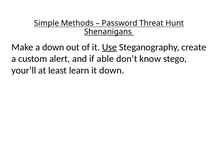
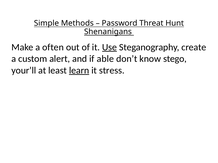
a down: down -> often (53, 47)
learn underline: none -> present (79, 71)
it down: down -> stress (112, 71)
